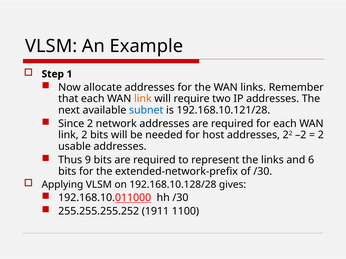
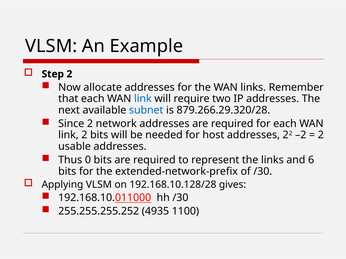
Step 1: 1 -> 2 (69, 74)
link colour: orange -> blue (143, 99)
192.168.10.121/28: 192.168.10.121/28 -> 879.266.29.320/28 (223, 110)
9: 9 -> 0 (88, 160)
1911: 1911 -> 4935 (155, 212)
